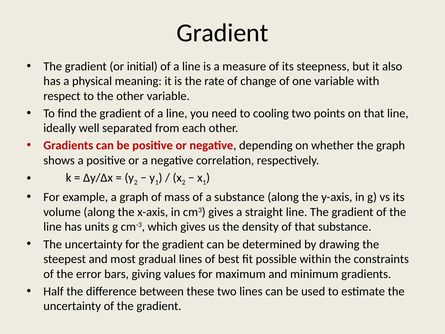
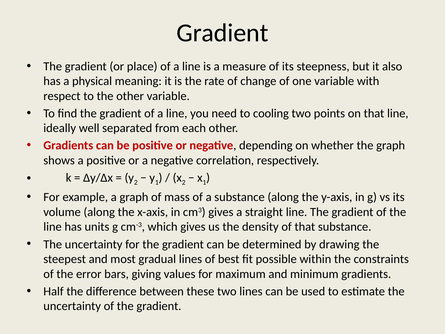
initial: initial -> place (142, 66)
